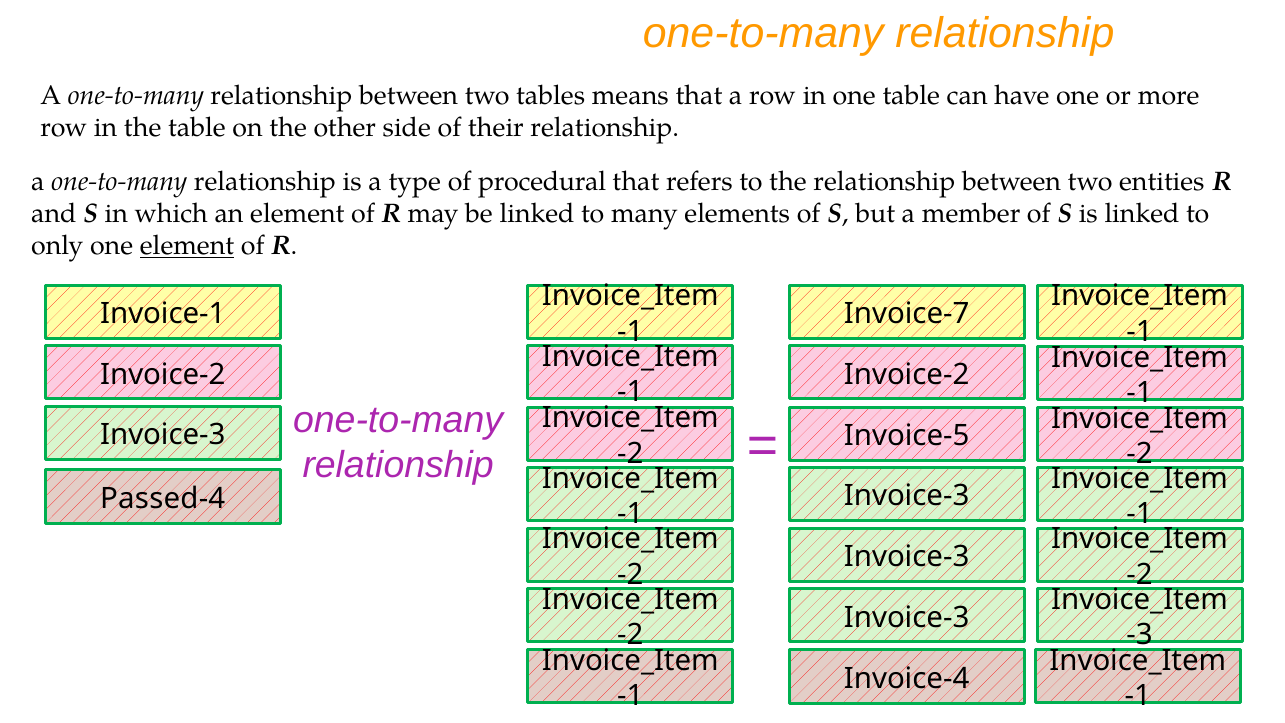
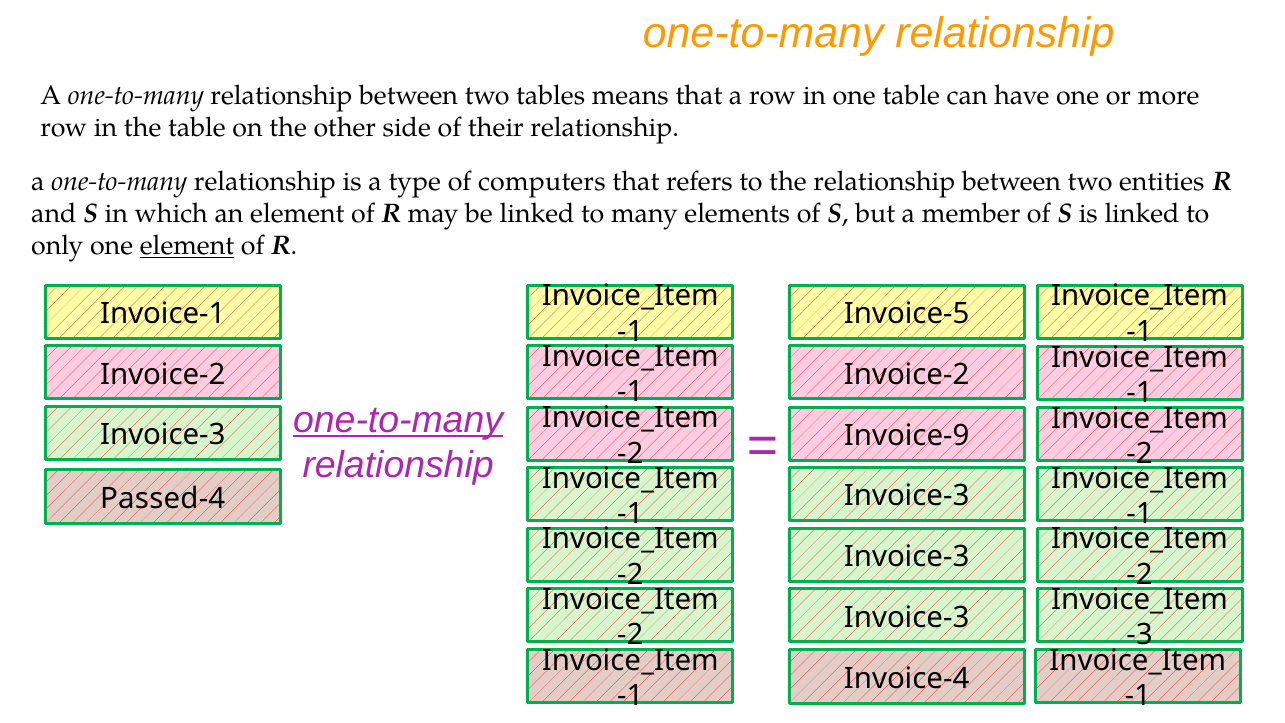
procedural: procedural -> computers (542, 182)
Invoice-7: Invoice-7 -> Invoice-5 (907, 314)
one-to-many underline: none -> present (398, 420)
Invoice-5: Invoice-5 -> Invoice-9 (907, 436)
